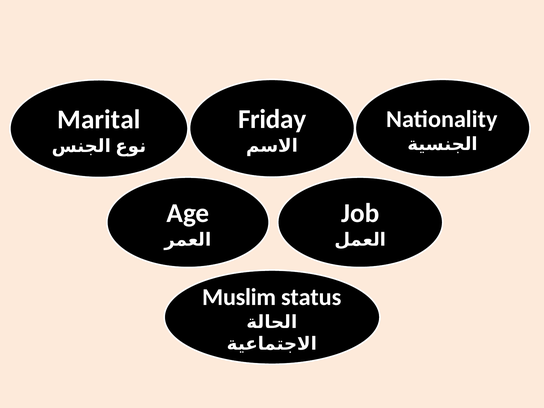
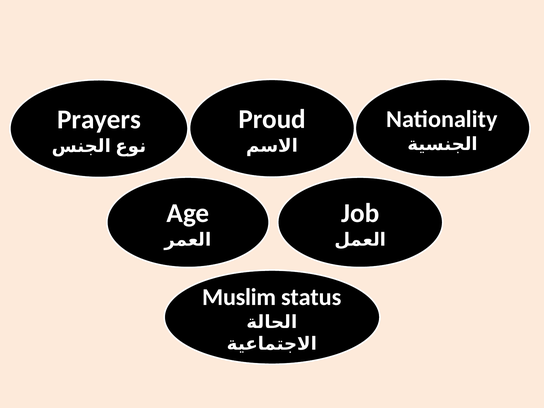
Friday: Friday -> Proud (272, 119)
Marital: Marital -> Prayers (99, 120)
